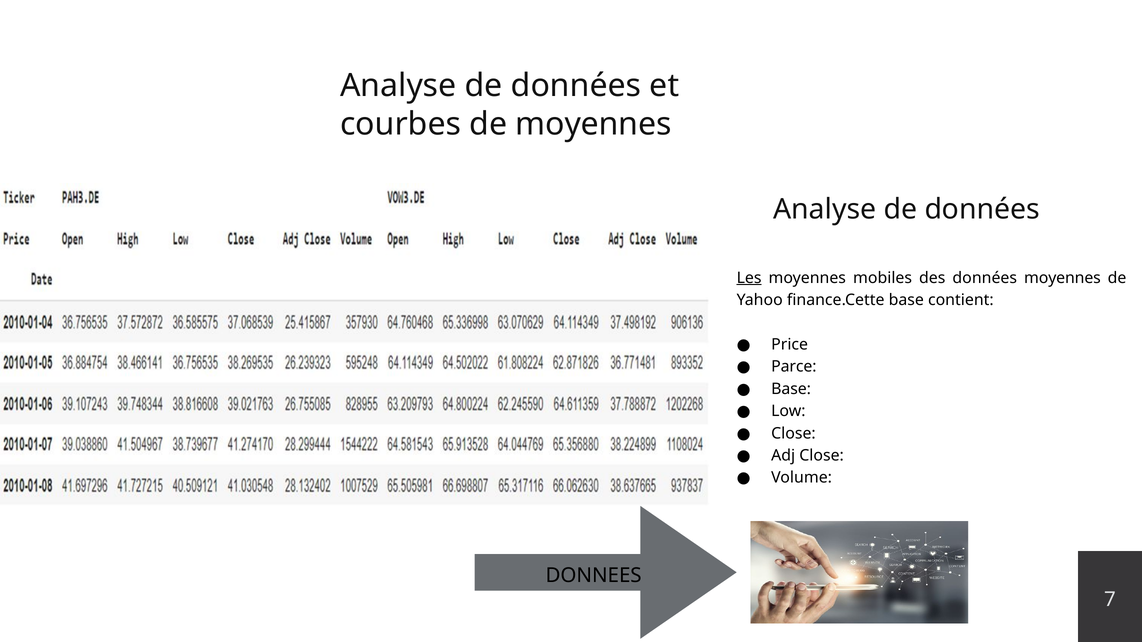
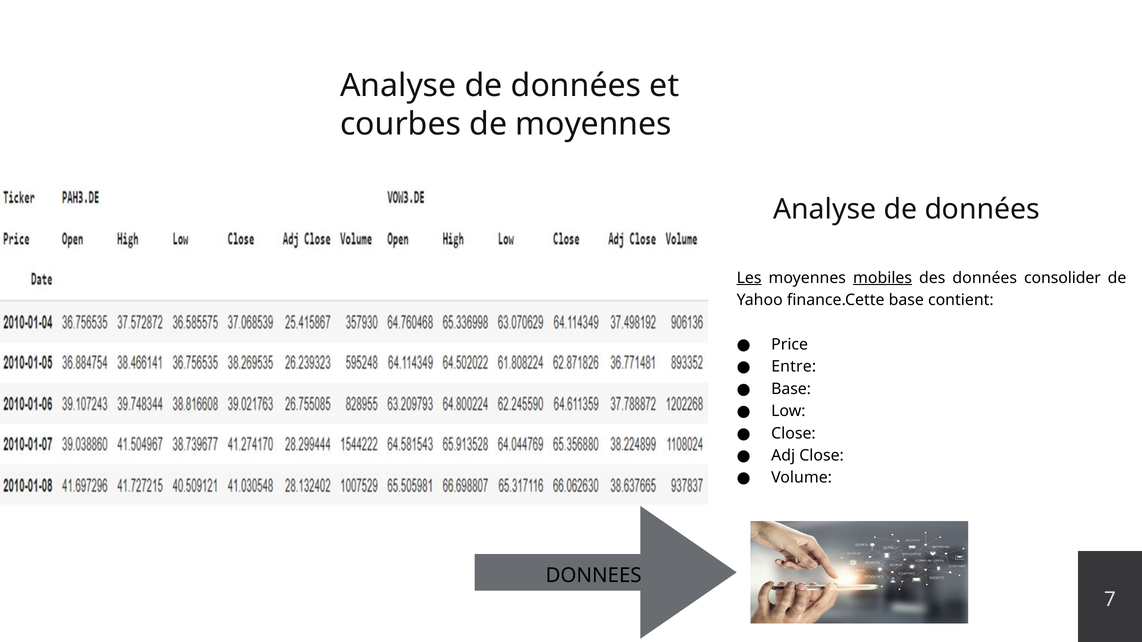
mobiles underline: none -> present (883, 278)
données moyennes: moyennes -> consolider (1062, 278)
Parce: Parce -> Entre (794, 367)
